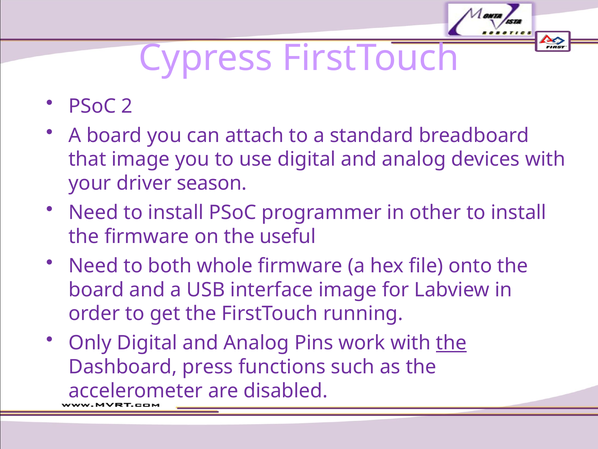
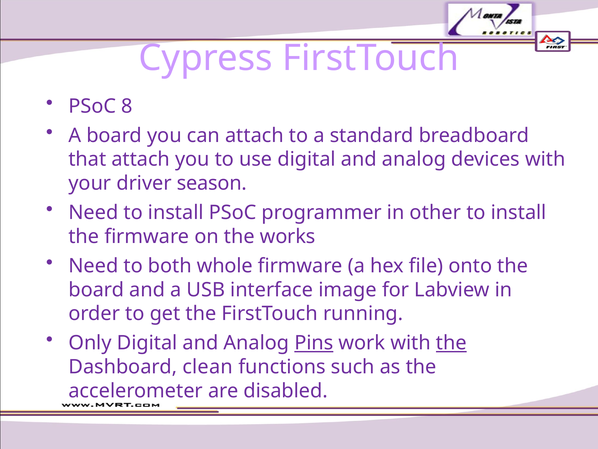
2: 2 -> 8 (127, 106)
that image: image -> attach (141, 159)
useful: useful -> works (288, 236)
Pins underline: none -> present (314, 343)
press: press -> clean (208, 367)
